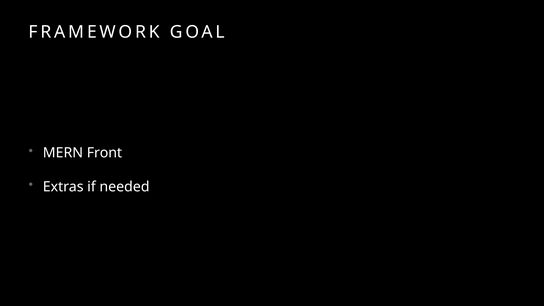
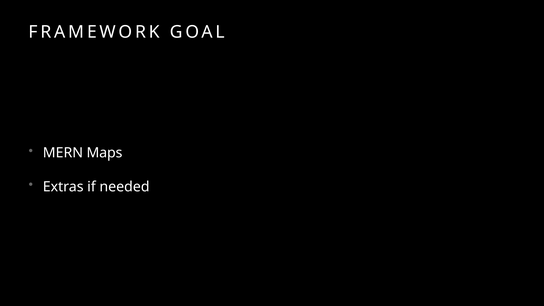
Front: Front -> Maps (104, 153)
